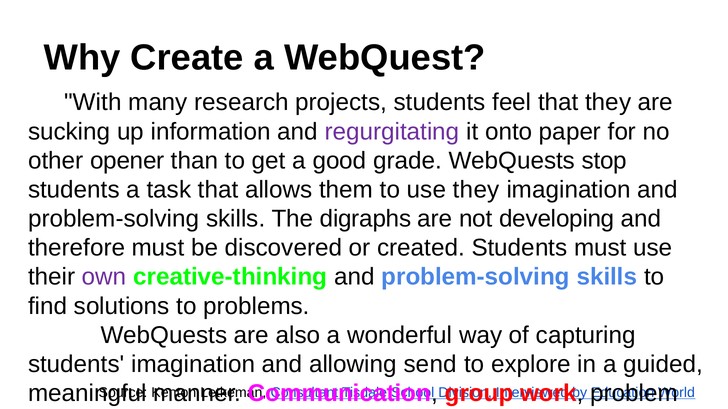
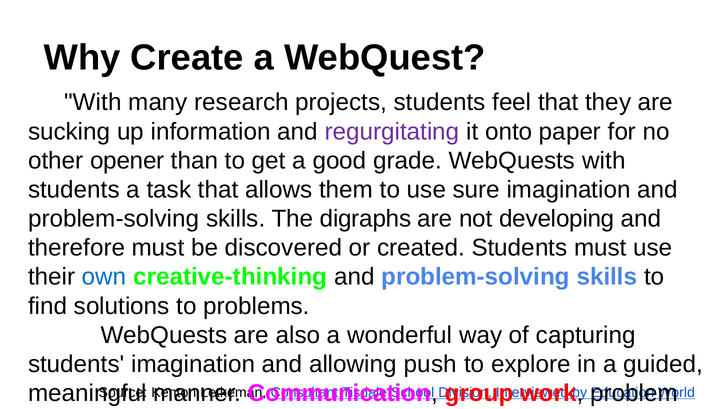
WebQuests stop: stop -> with (604, 161)
use they: they -> sure (476, 190)
own colour: purple -> blue (104, 277)
send: send -> push (430, 365)
